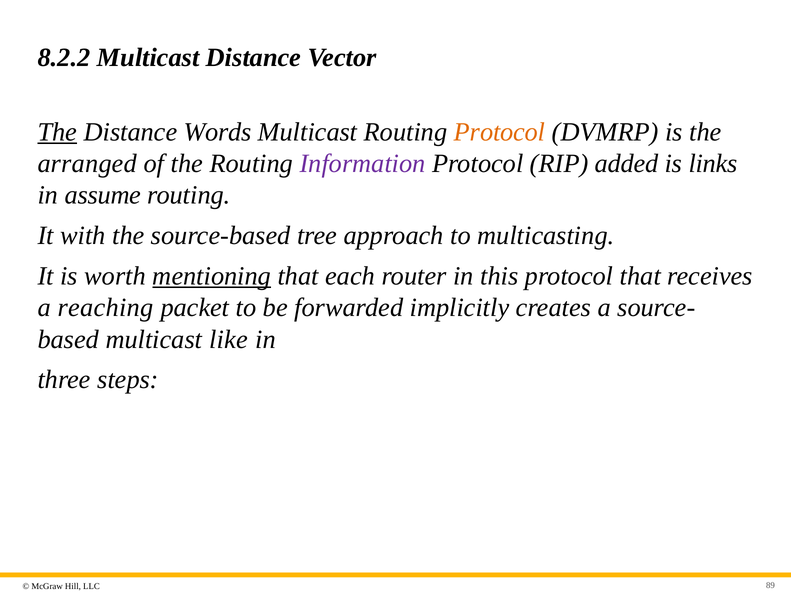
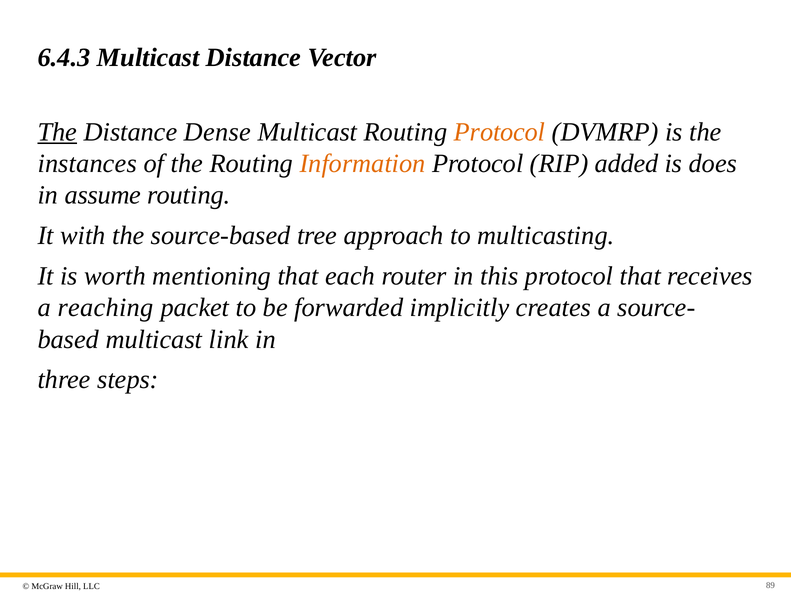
8.2.2: 8.2.2 -> 6.4.3 (64, 58)
Words: Words -> Dense (217, 132)
arranged: arranged -> instances (87, 164)
Information colour: purple -> orange (363, 164)
links: links -> does (713, 164)
mentioning underline: present -> none (212, 276)
like: like -> link (229, 339)
